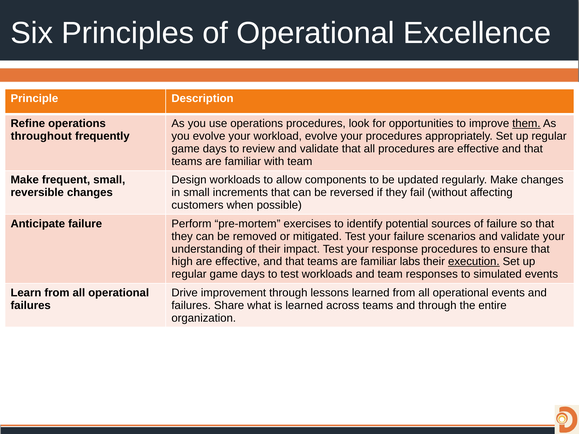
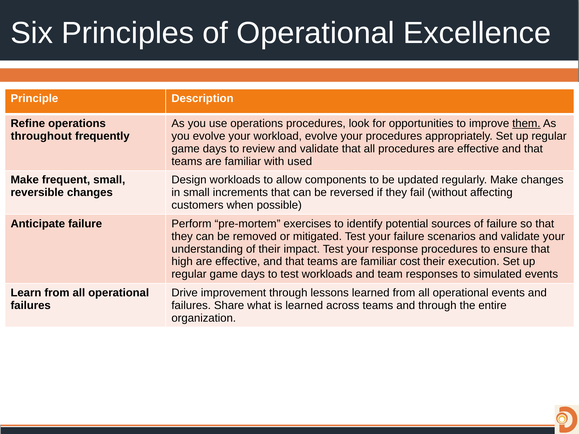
with team: team -> used (300, 162)
labs: labs -> cost (410, 262)
execution underline: present -> none (474, 262)
